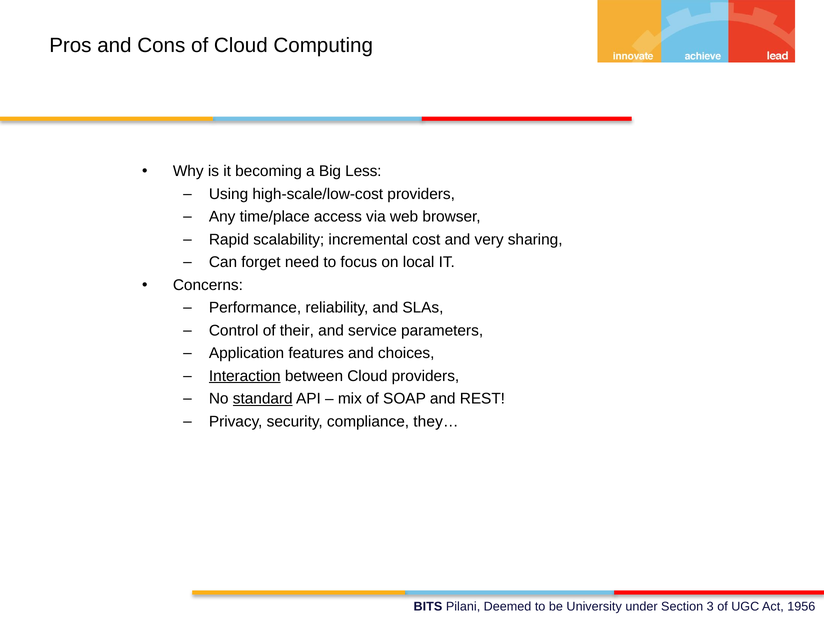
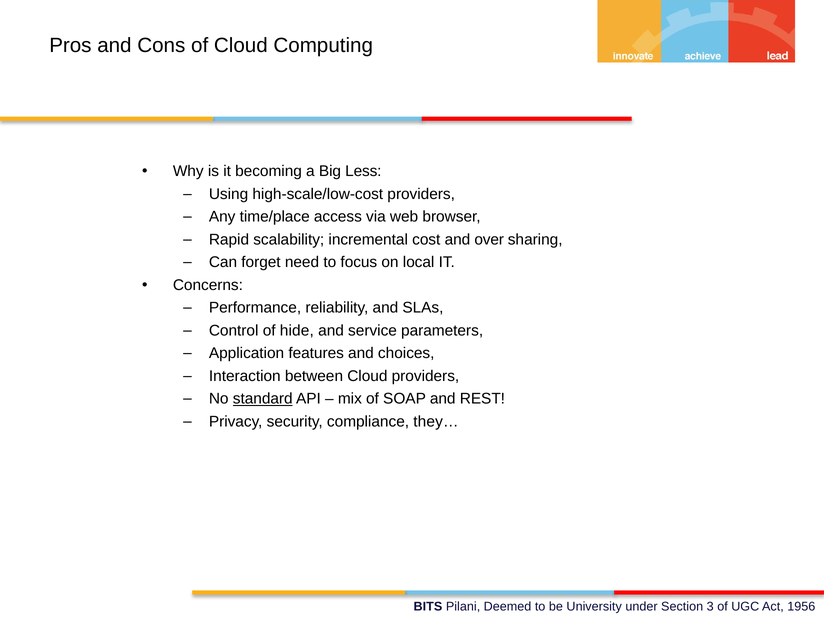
very: very -> over (489, 239)
their: their -> hide (297, 330)
Interaction underline: present -> none (245, 376)
